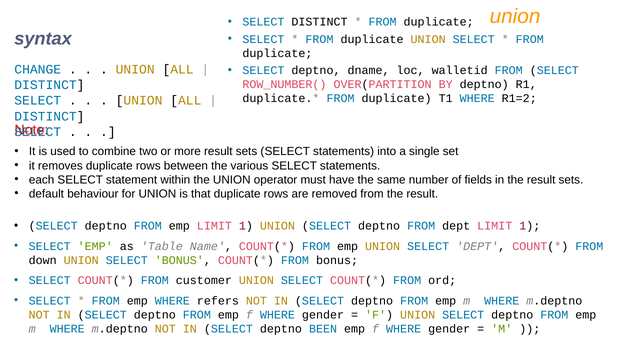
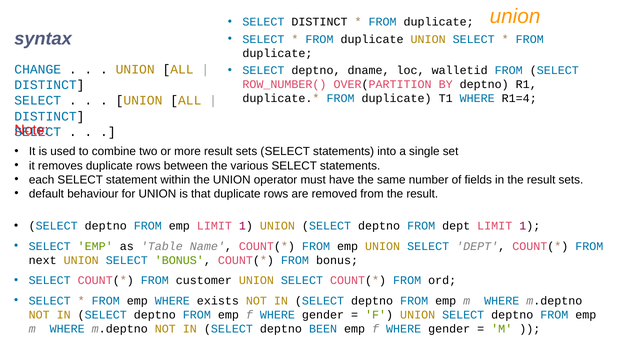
R1=2: R1=2 -> R1=4 (519, 98)
down: down -> next (43, 260)
refers: refers -> exists (218, 300)
